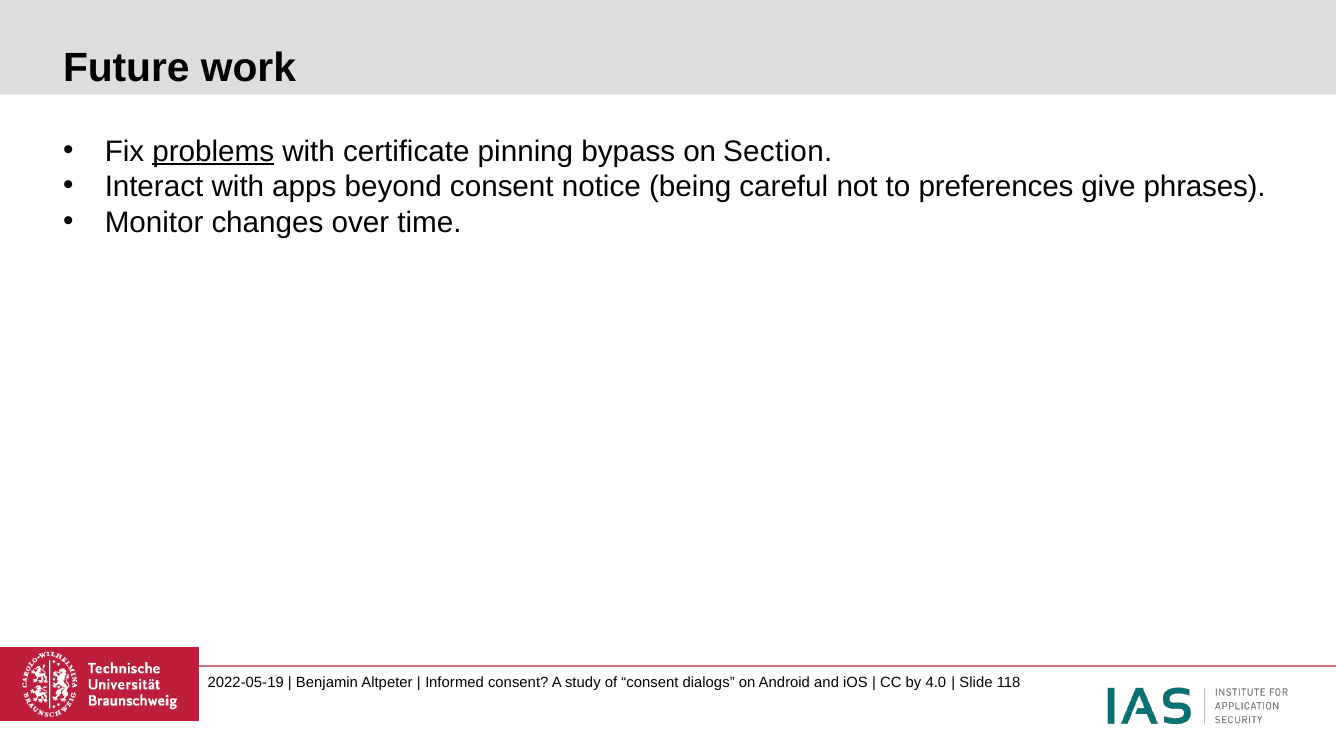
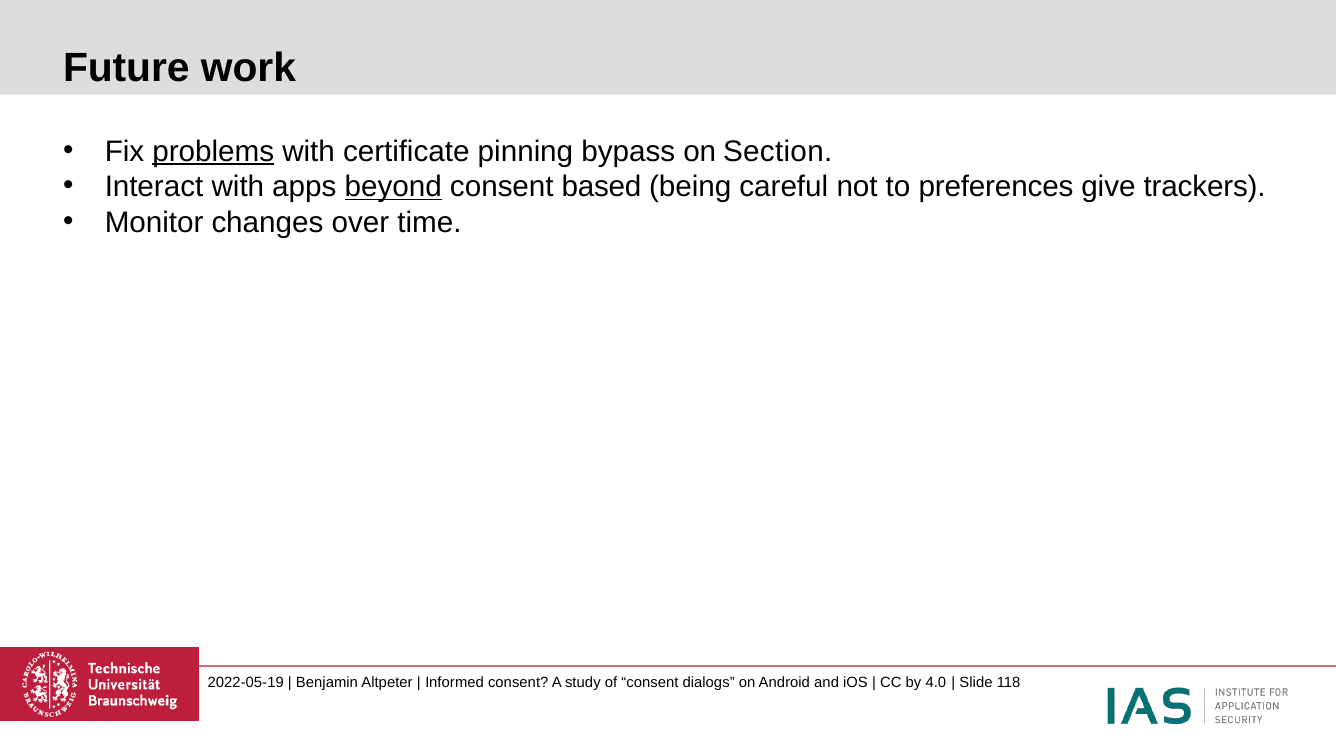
beyond underline: none -> present (393, 187)
notice: notice -> based (601, 187)
phrases: phrases -> trackers (1205, 187)
